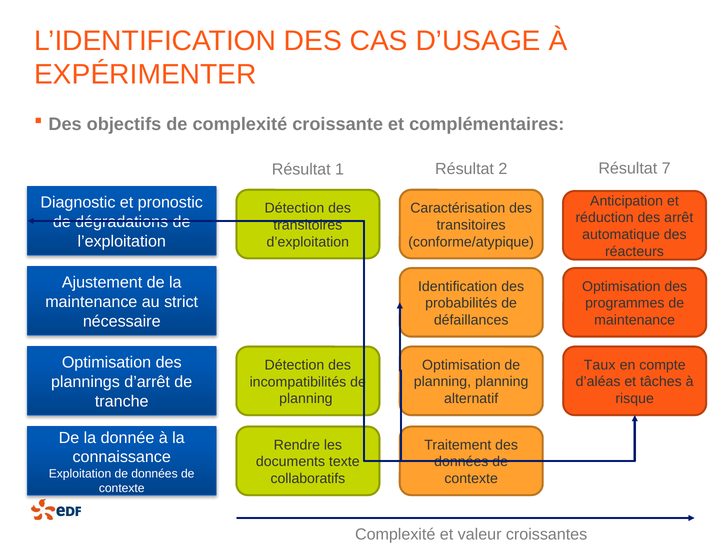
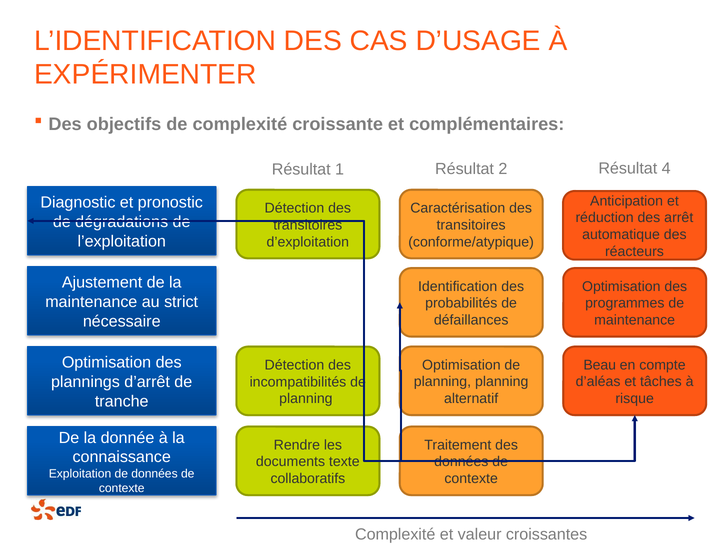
7: 7 -> 4 (666, 169)
Taux: Taux -> Beau (600, 365)
